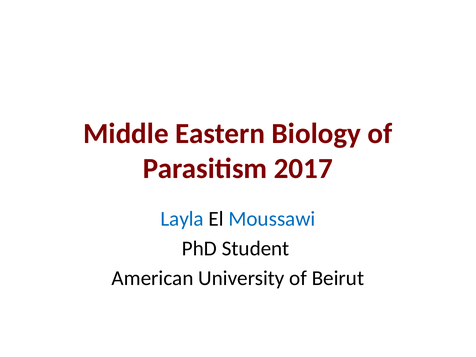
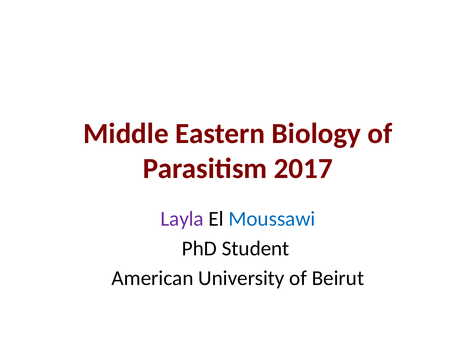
Layla colour: blue -> purple (182, 219)
